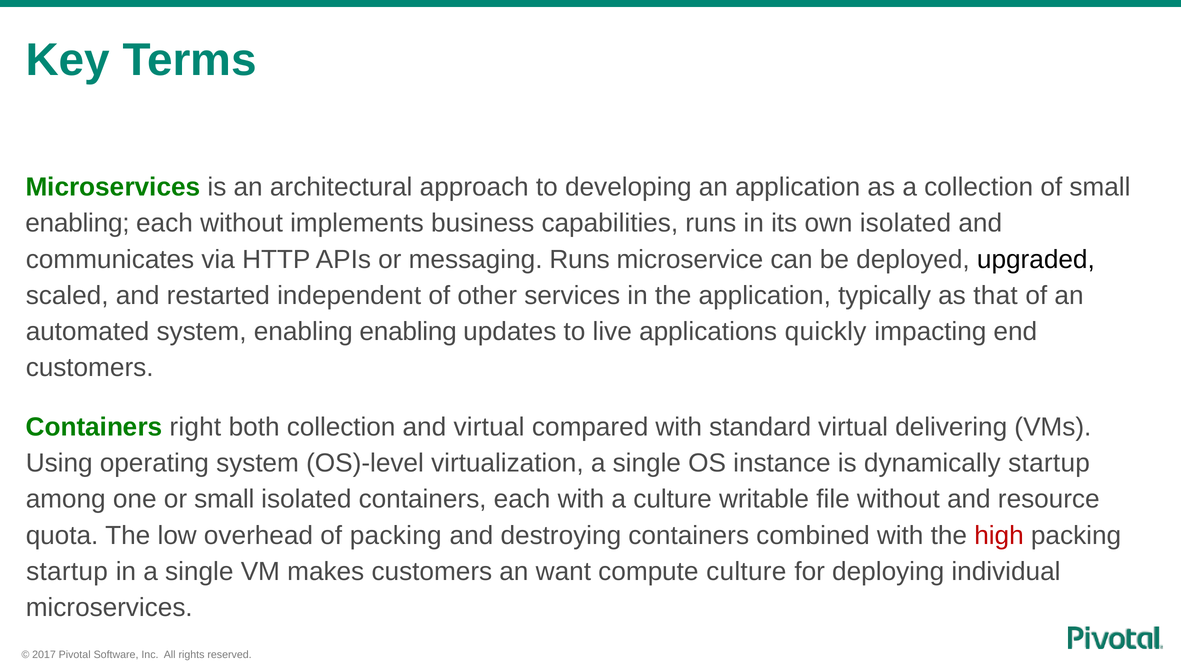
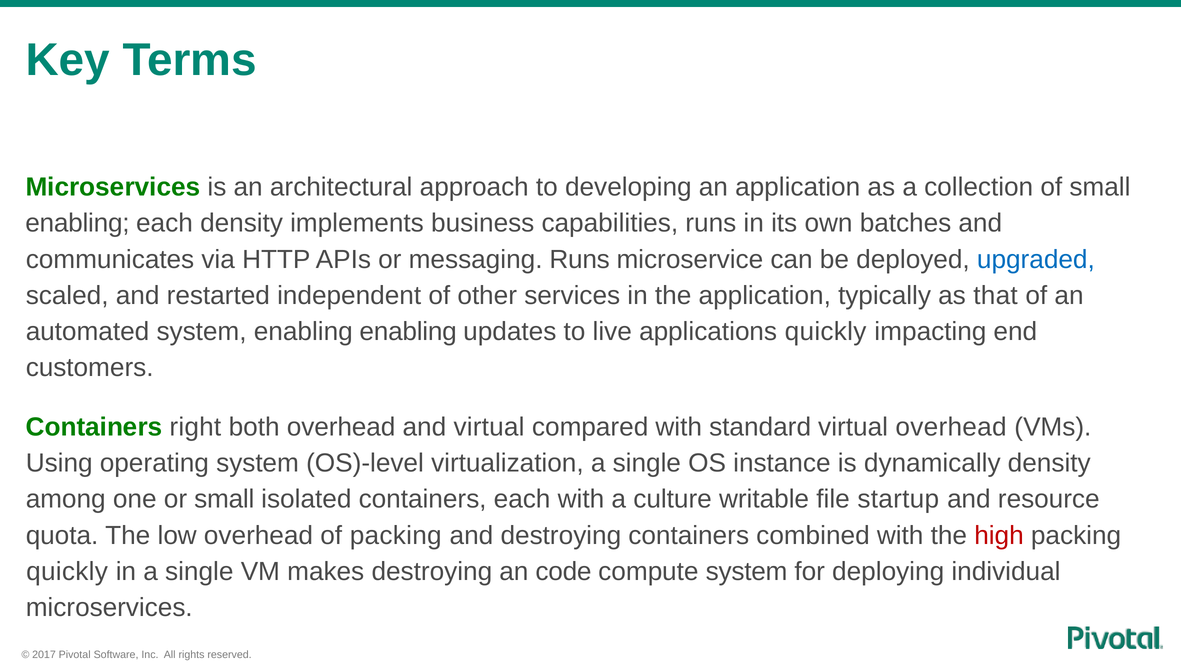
each without: without -> density (242, 223)
own isolated: isolated -> batches (906, 223)
upgraded colour: black -> blue (1036, 259)
both collection: collection -> overhead (341, 427)
virtual delivering: delivering -> overhead (951, 427)
dynamically startup: startup -> density (1049, 463)
file without: without -> startup (898, 500)
startup: startup -> quickly (67, 572)
makes customers: customers -> destroying (432, 572)
want: want -> code (564, 572)
compute culture: culture -> system (747, 572)
